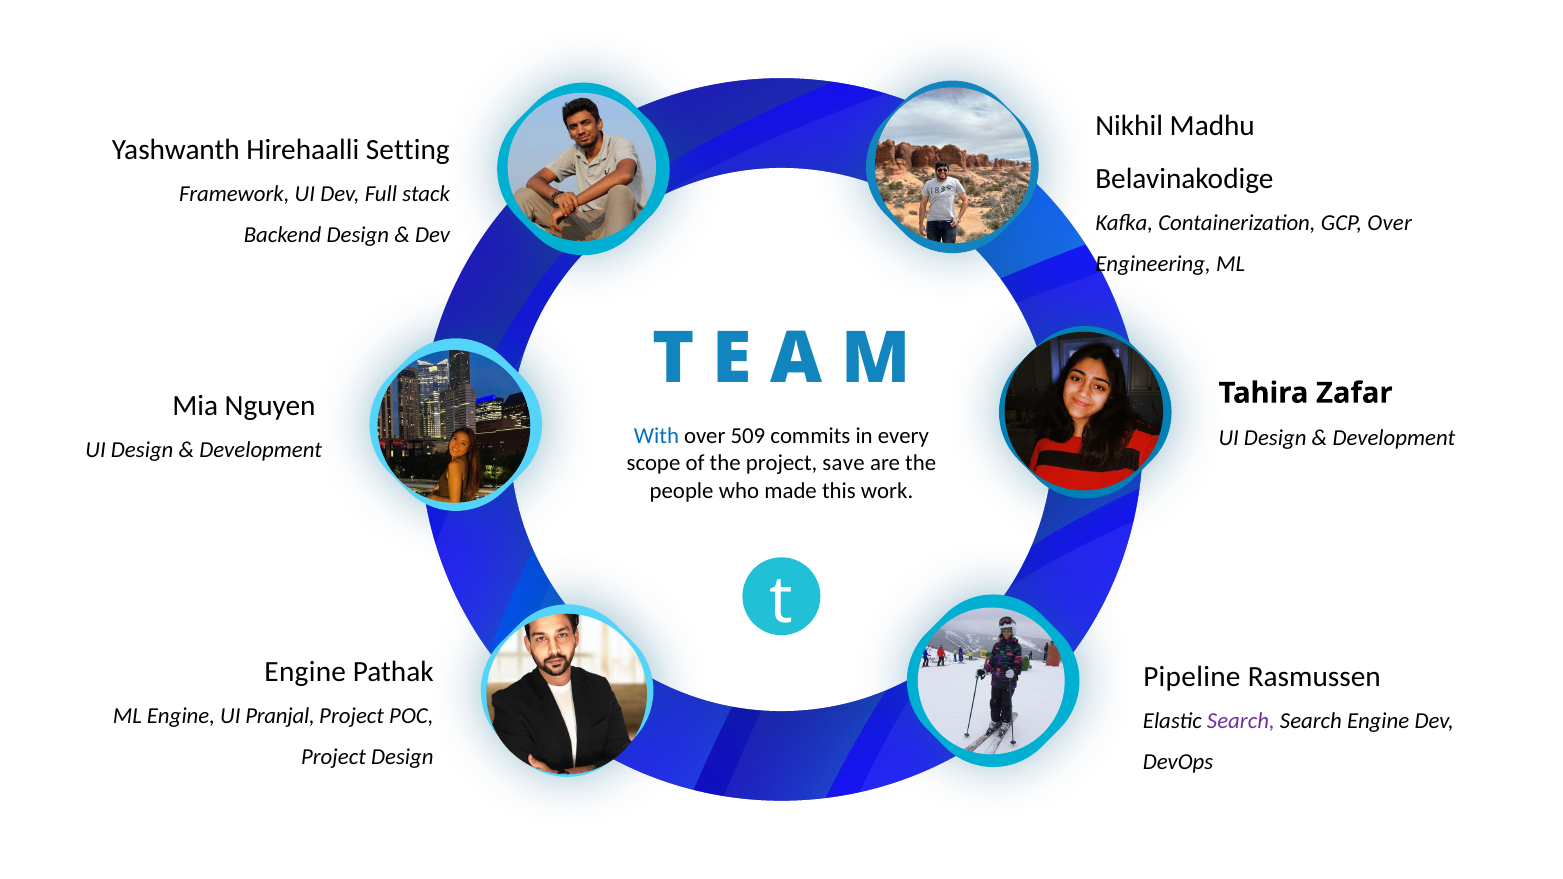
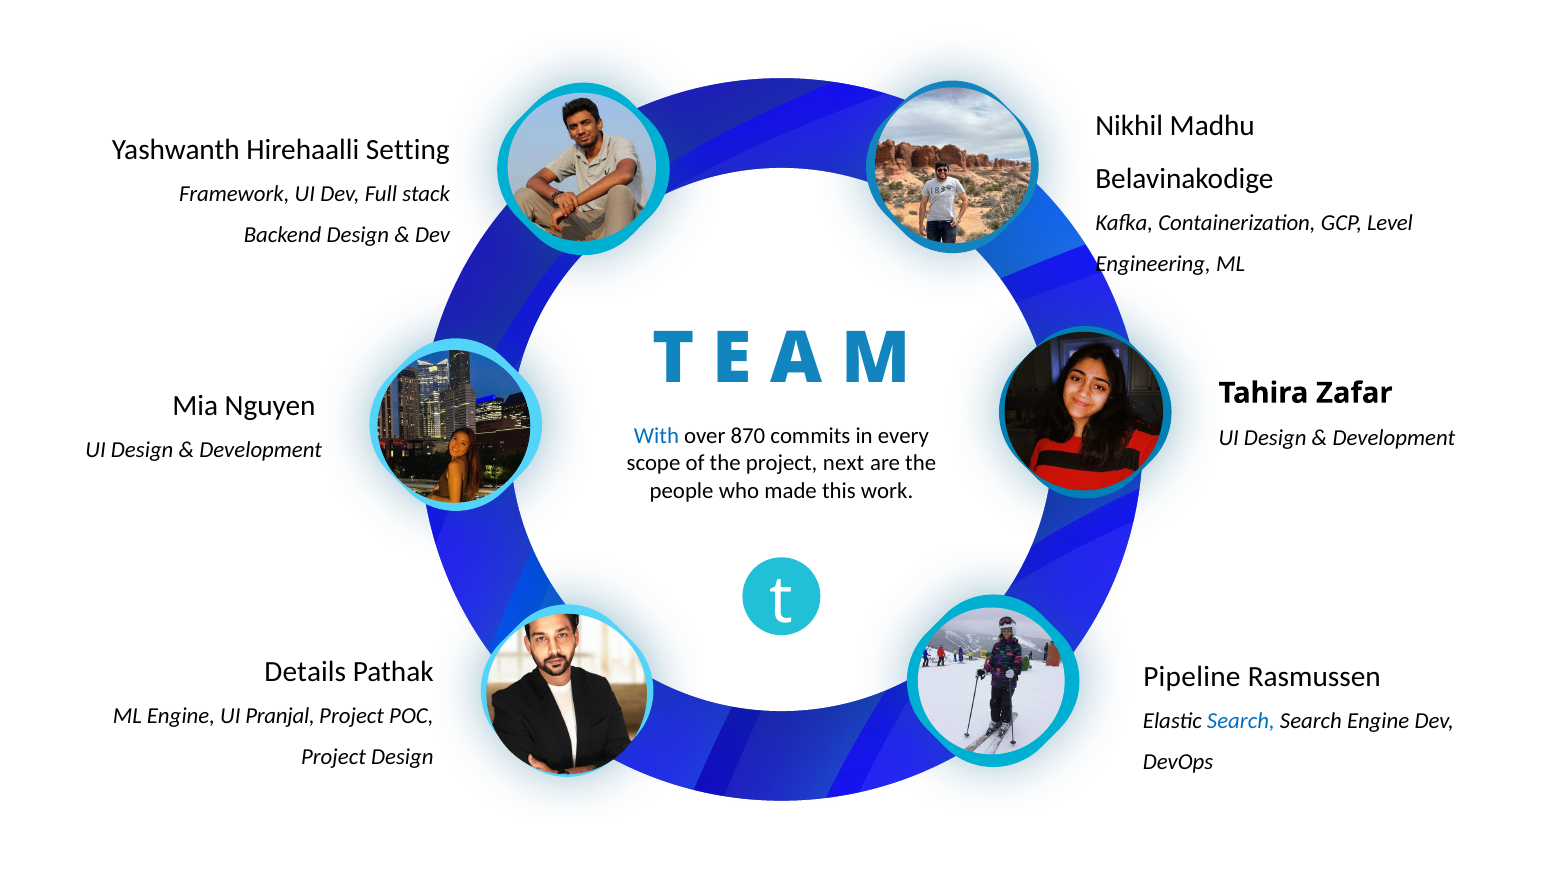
GCP Over: Over -> Level (1390, 223)
509: 509 -> 870 (748, 436)
save: save -> next (844, 463)
Engine: Engine -> Details (305, 672)
Search colour: purple -> blue (1241, 721)
